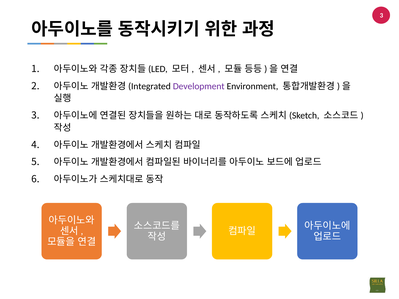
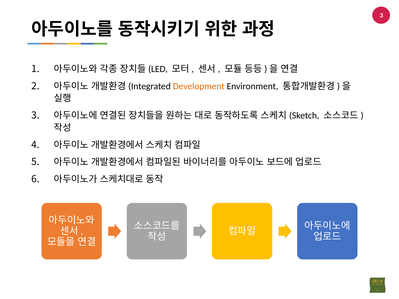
Development colour: purple -> orange (199, 86)
